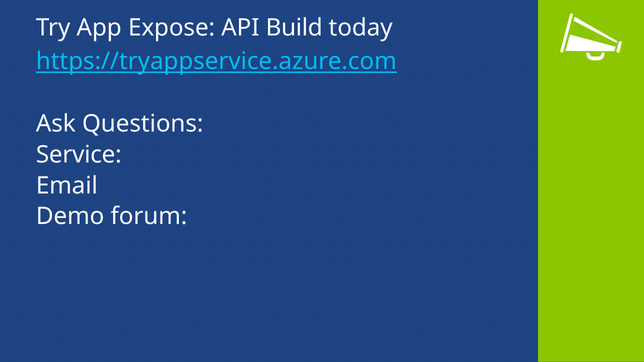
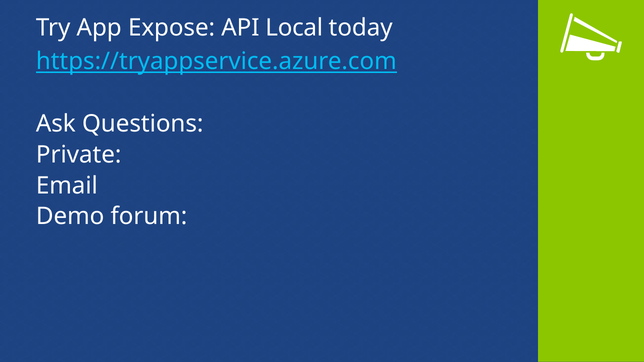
Build: Build -> Local (294, 28)
Service: Service -> Private (79, 155)
